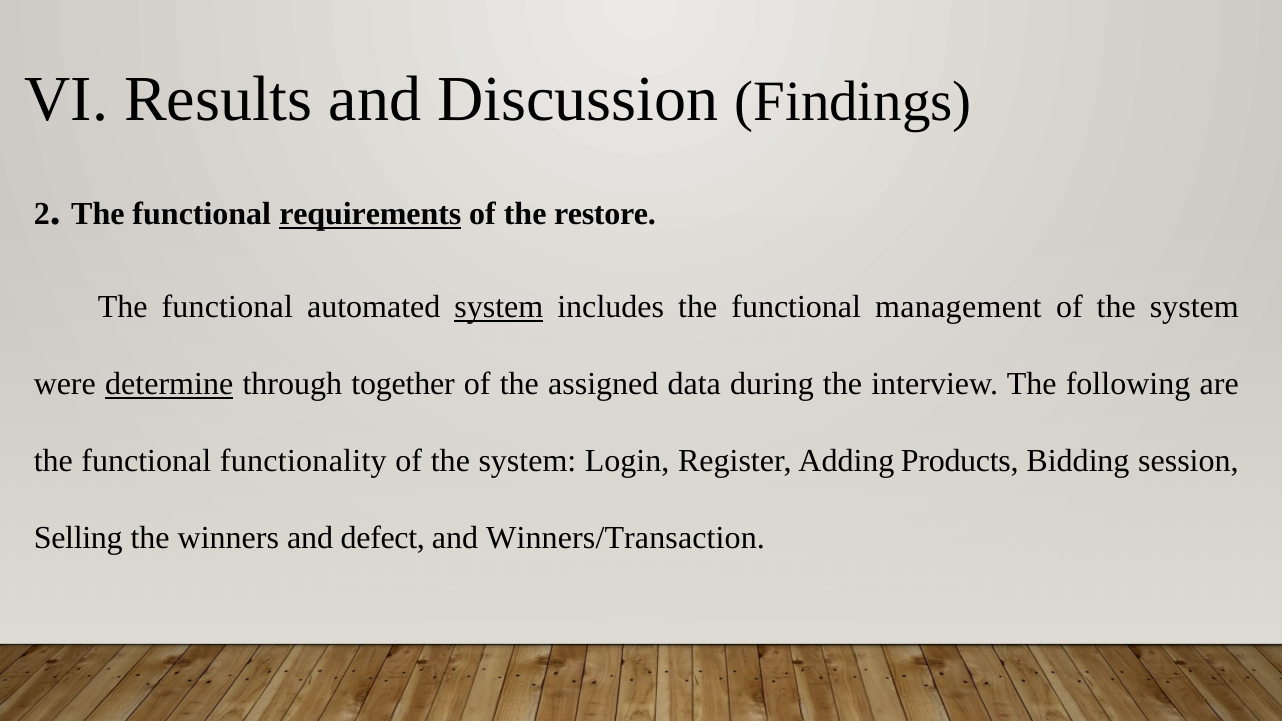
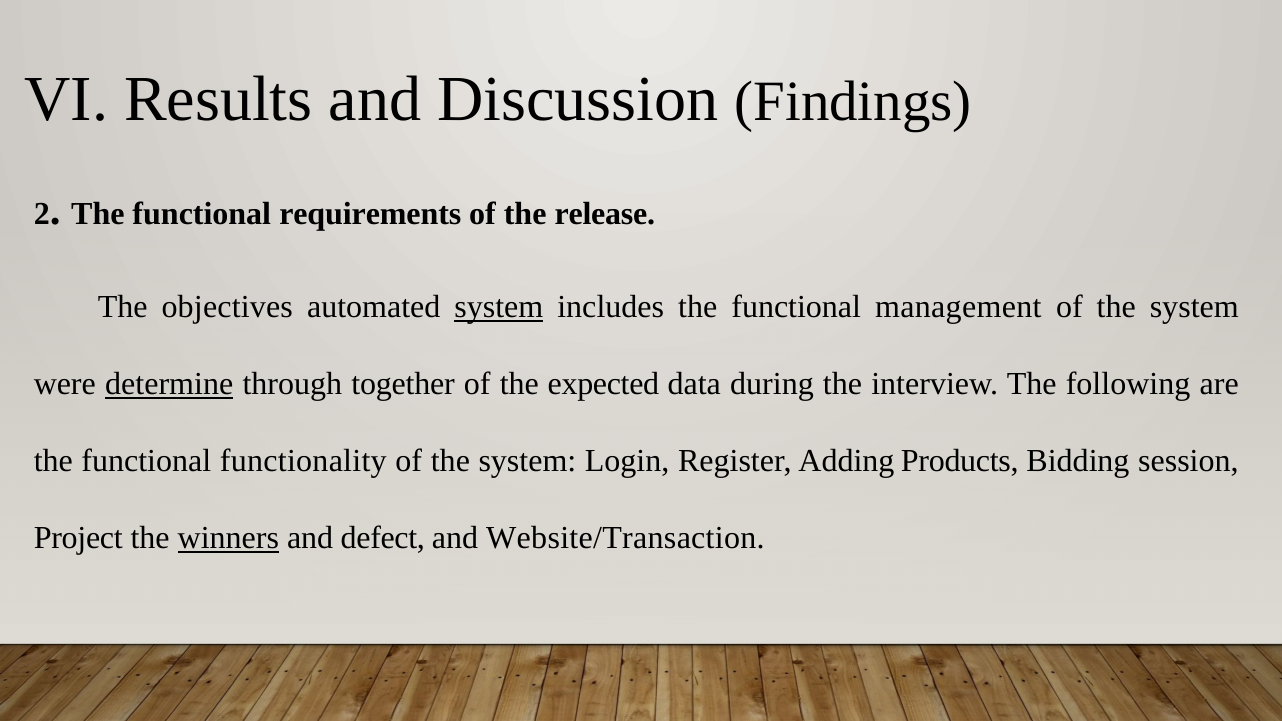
requirements underline: present -> none (370, 214)
restore: restore -> release (605, 214)
functional: functional -> objectives (227, 307)
assigned: assigned -> expected (603, 384)
Selling: Selling -> Project (78, 538)
winners underline: none -> present (228, 538)
Winners/Transaction: Winners/Transaction -> Website/Transaction (625, 538)
